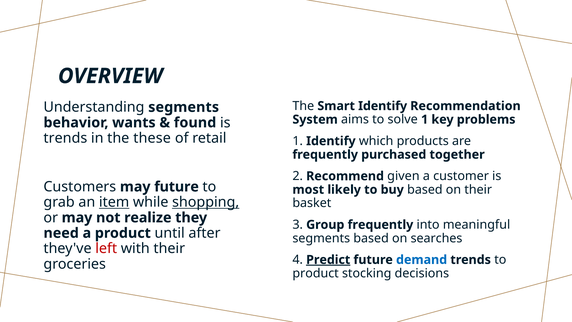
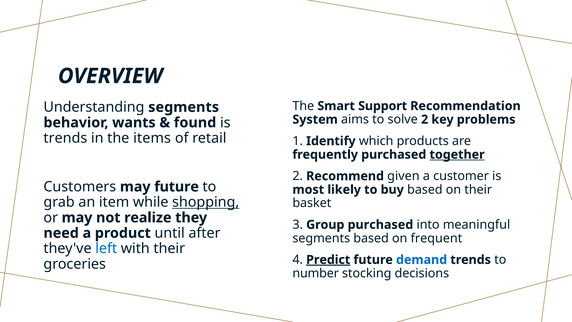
Smart Identify: Identify -> Support (383, 106)
solve 1: 1 -> 2 (425, 119)
these: these -> items (152, 138)
together underline: none -> present (457, 154)
item underline: present -> none (114, 202)
Group frequently: frequently -> purchased (380, 225)
searches: searches -> frequent (436, 238)
left colour: red -> blue (106, 248)
product: product -> number (316, 273)
